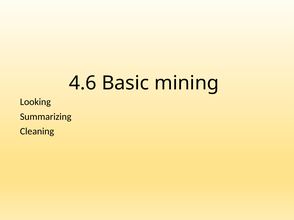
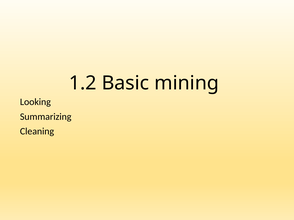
4.6: 4.6 -> 1.2 (83, 83)
